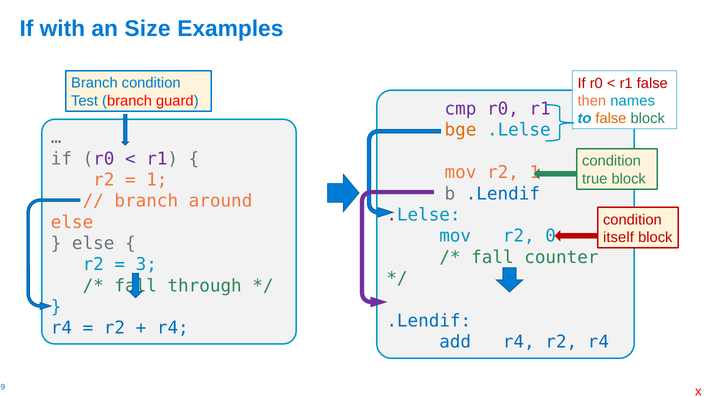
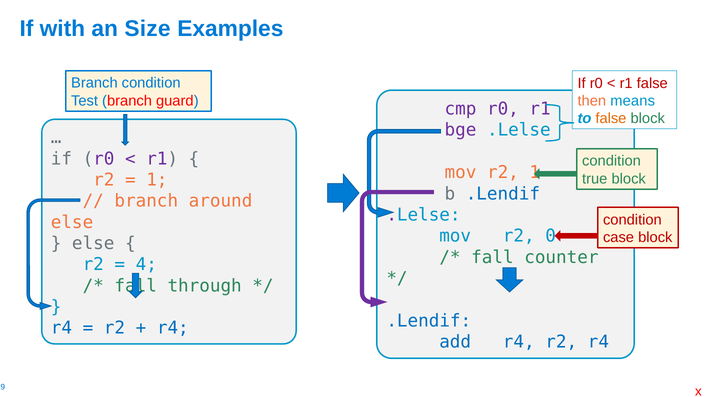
names: names -> means (633, 101)
bge colour: orange -> purple (461, 130)
itself: itself -> case (619, 237)
3: 3 -> 4 (146, 264)
